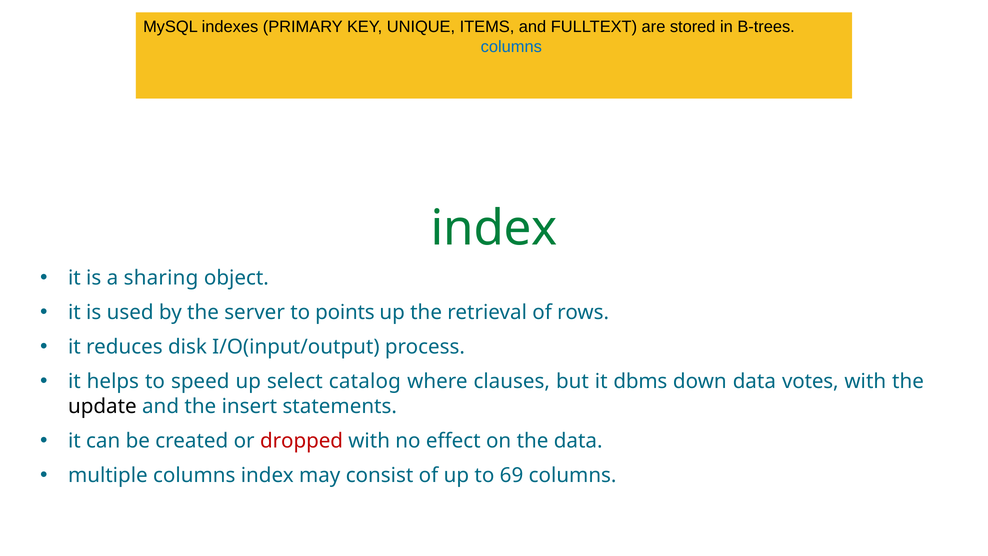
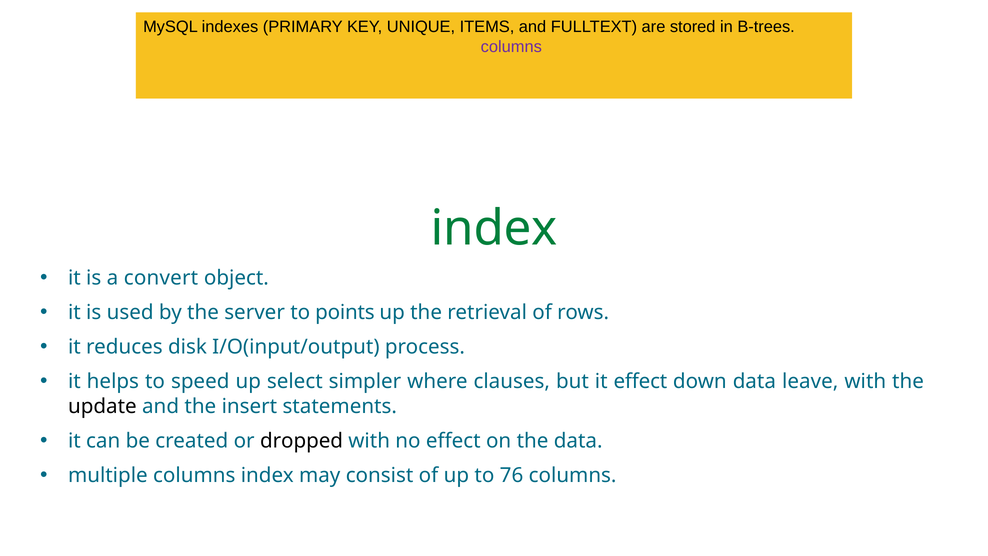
columns colour: blue -> purple (511, 47)
sharing: sharing -> convert (161, 278)
catalog: catalog -> simpler (365, 382)
it dbms: dbms -> effect (640, 382)
votes: votes -> leave (810, 382)
dropped colour: red -> black (302, 441)
69: 69 -> 76 (512, 475)
